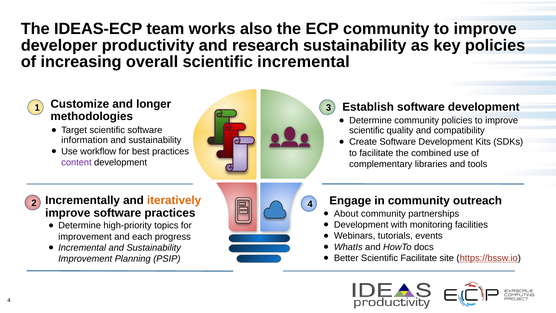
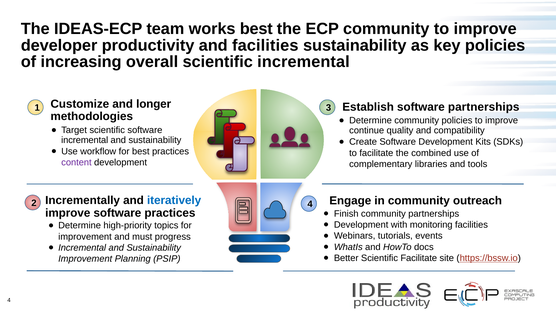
works also: also -> best (256, 29)
and research: research -> facilities (265, 45)
Establish software development: development -> partnerships (484, 107)
scientific: scientific -> continue (367, 131)
information: information -> incremental (85, 140)
iteratively colour: orange -> blue (174, 200)
About: About -> Finish (346, 213)
each: each -> must (142, 236)
